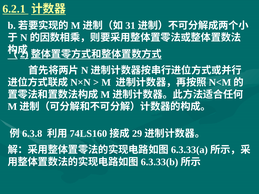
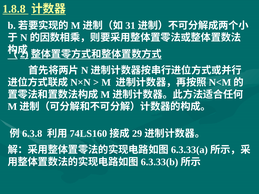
6.2.1: 6.2.1 -> 1.8.8 (14, 9)
